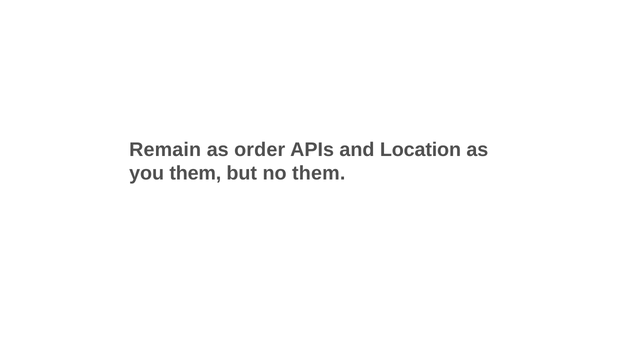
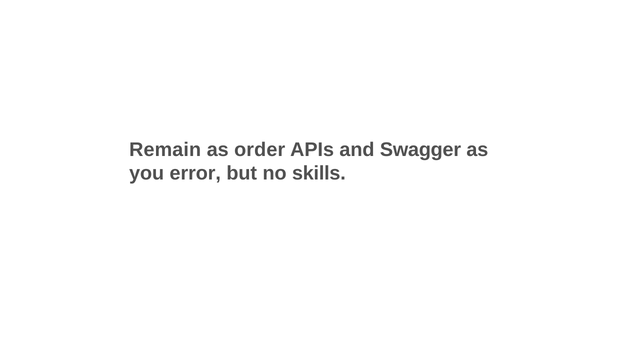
Location: Location -> Swagger (421, 150)
you them: them -> error (195, 173)
no them: them -> skills (319, 173)
